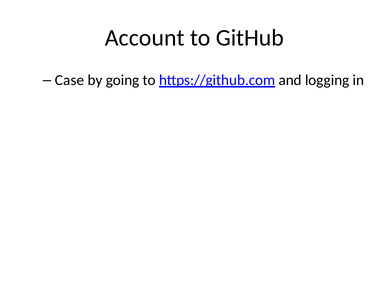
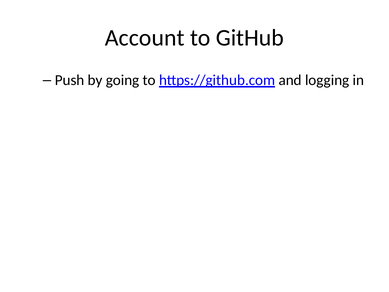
Case: Case -> Push (70, 80)
